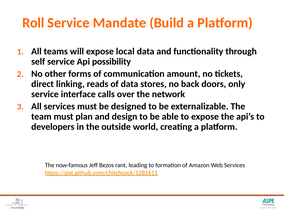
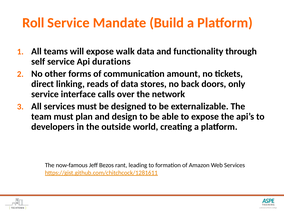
local: local -> walk (125, 51)
possibility: possibility -> durations (111, 62)
